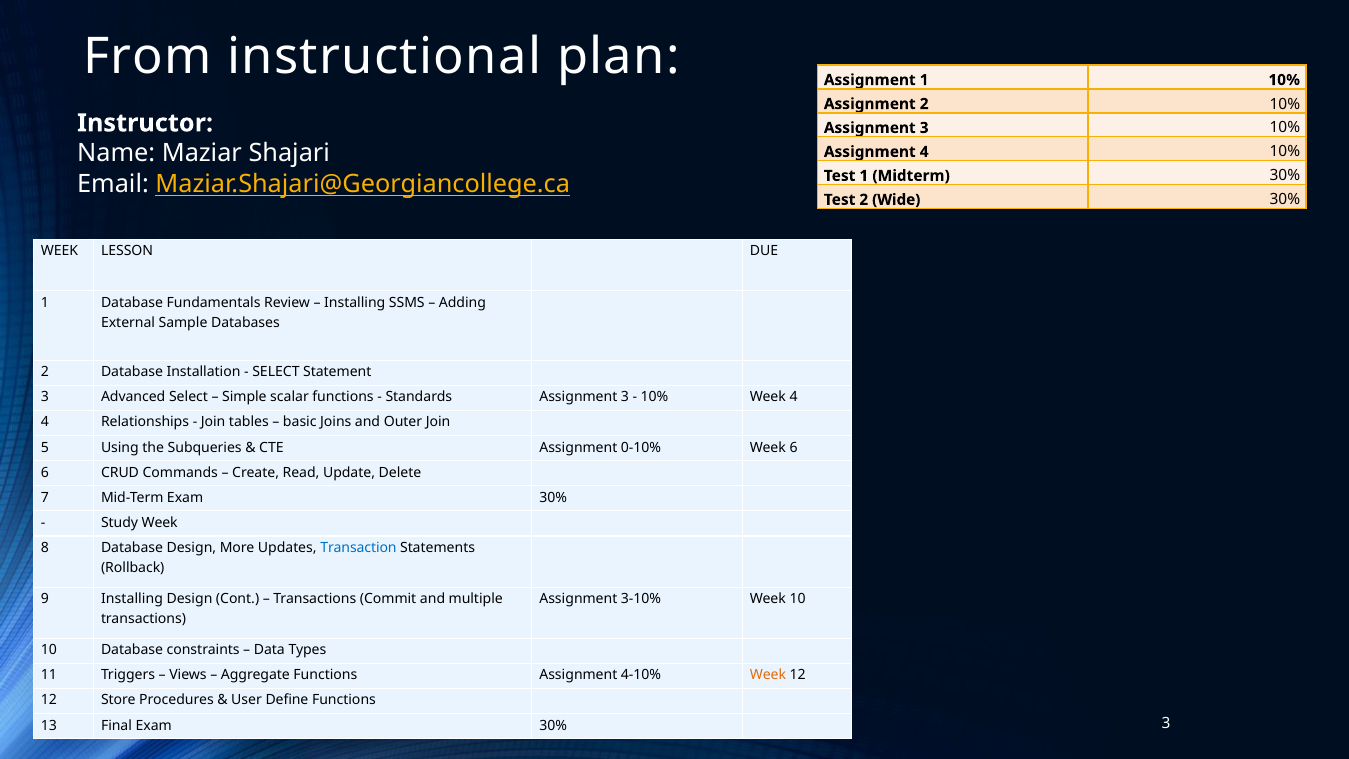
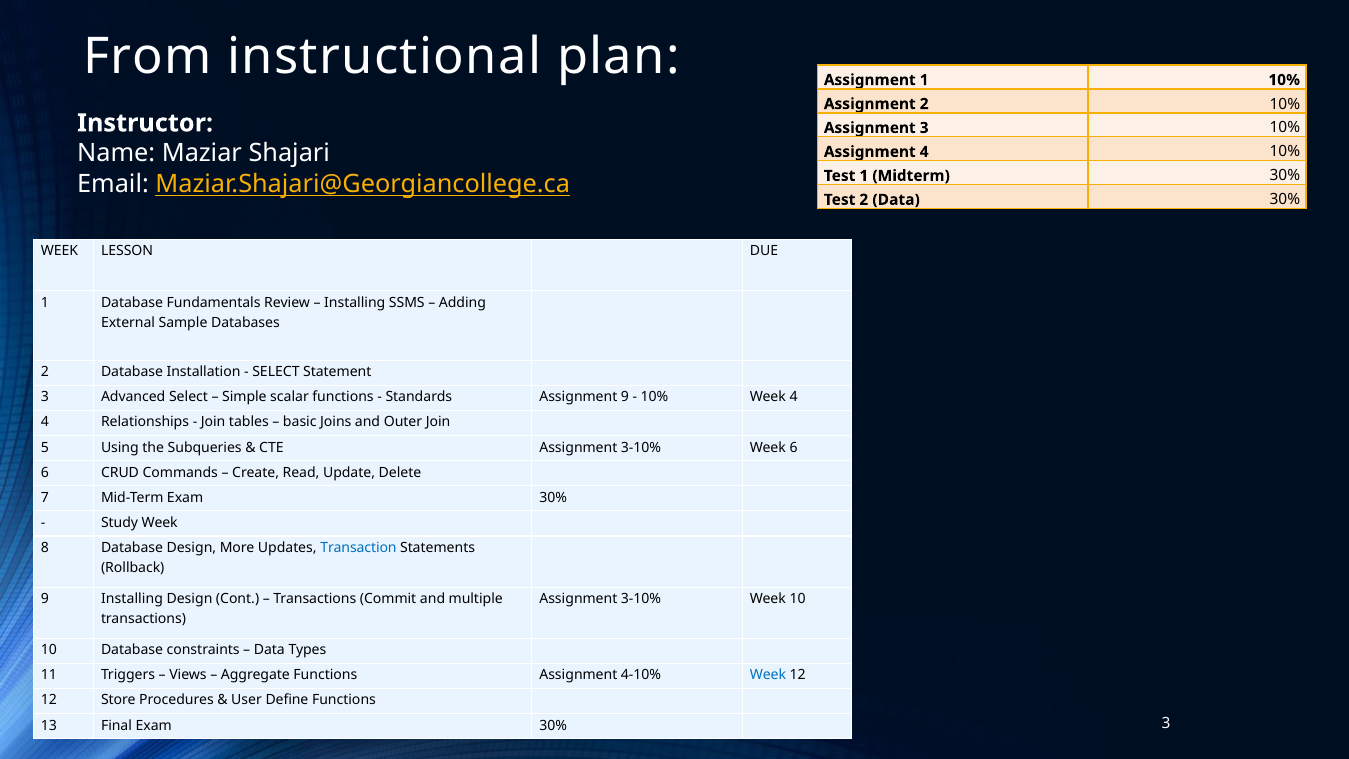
2 Wide: Wide -> Data (896, 200)
Standards Assignment 3: 3 -> 9 (625, 397)
CTE Assignment 0-10%: 0-10% -> 3-10% (641, 447)
Week colour: orange -> blue (768, 675)
